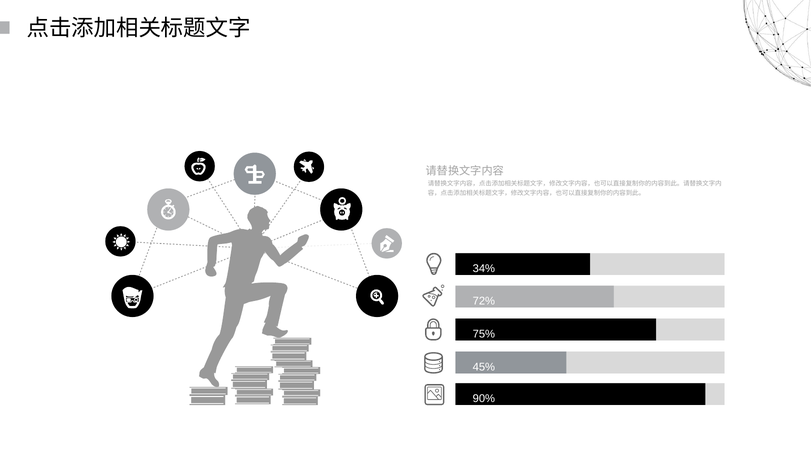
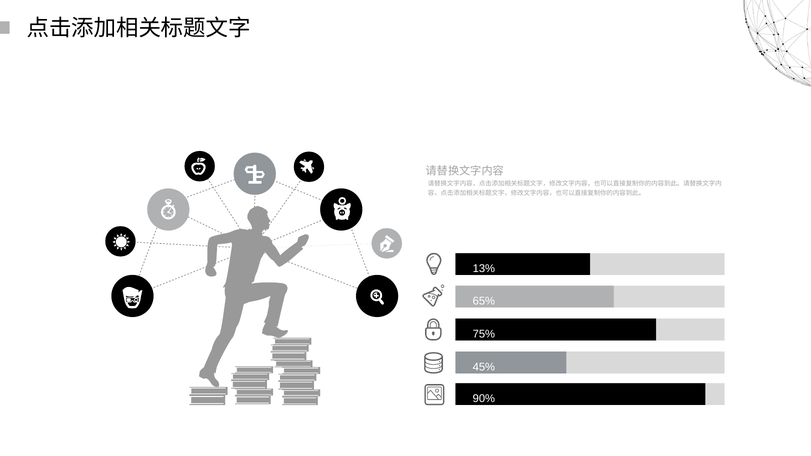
34%: 34% -> 13% (484, 269)
72%: 72% -> 65% (484, 301)
